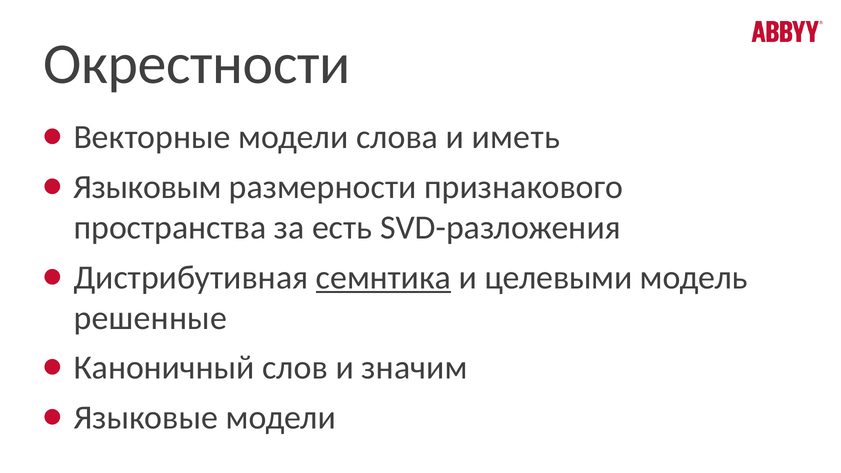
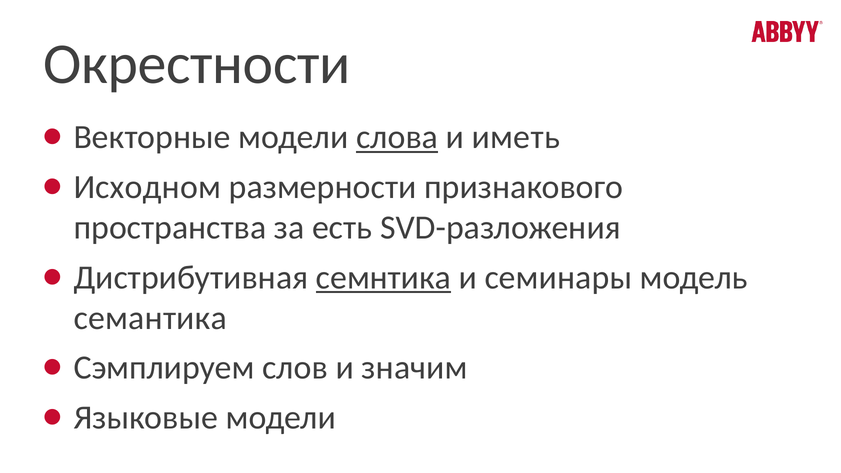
слова underline: none -> present (397, 137)
Языковым: Языковым -> Исходном (147, 187)
целевыми: целевыми -> семинары (558, 277)
решенные: решенные -> семантика (150, 318)
Каноничный: Каноничный -> Сэмплируем (164, 368)
